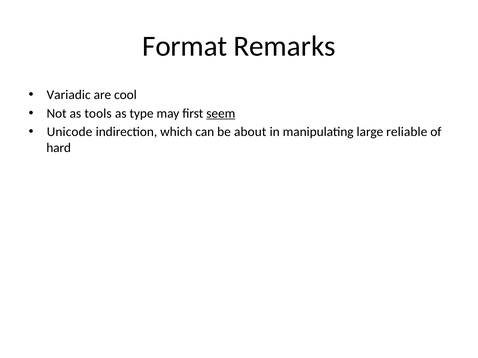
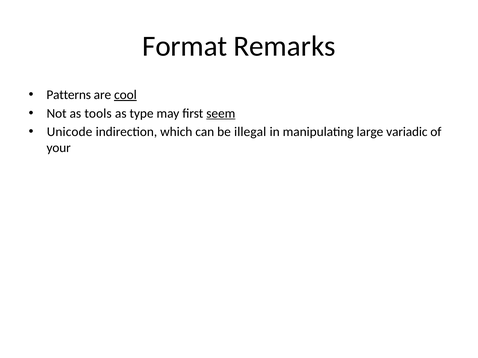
Variadic: Variadic -> Patterns (69, 95)
cool underline: none -> present (125, 95)
about: about -> illegal (250, 132)
reliable: reliable -> variadic (407, 132)
hard: hard -> your (59, 148)
